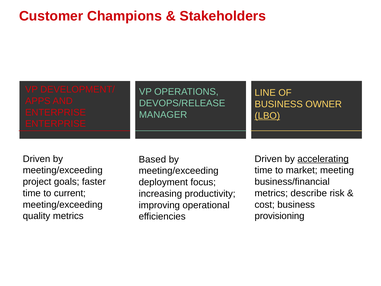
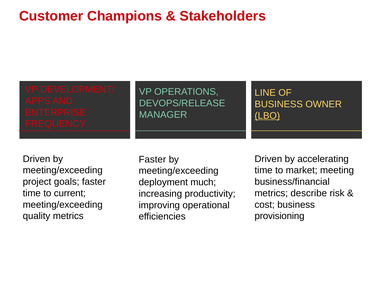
ENTERPRISE: ENTERPRISE -> FREQUENCY (55, 124)
accelerating underline: present -> none (323, 159)
Based: Based -> Faster (152, 159)
focus: focus -> much (203, 182)
